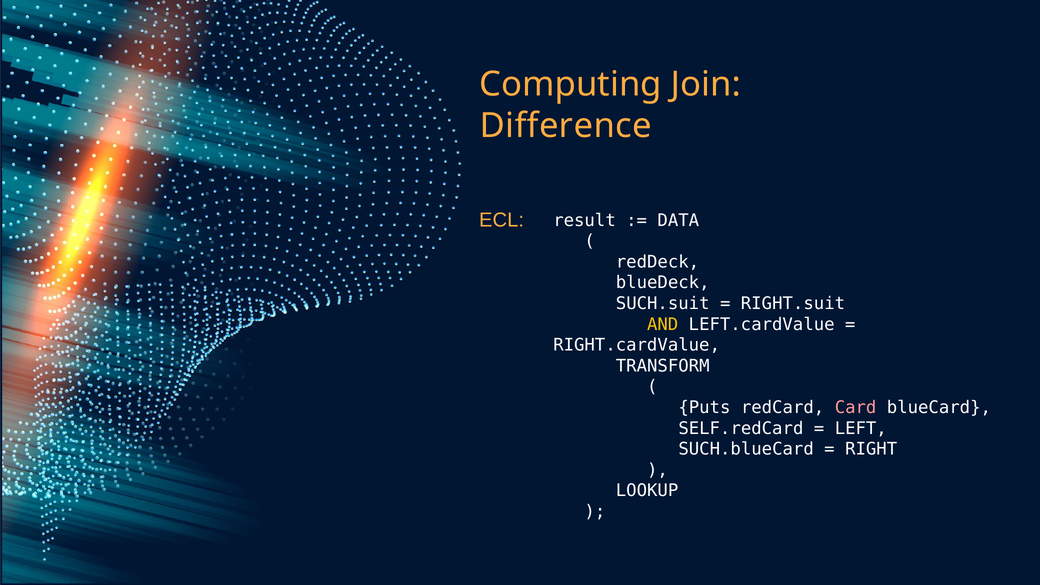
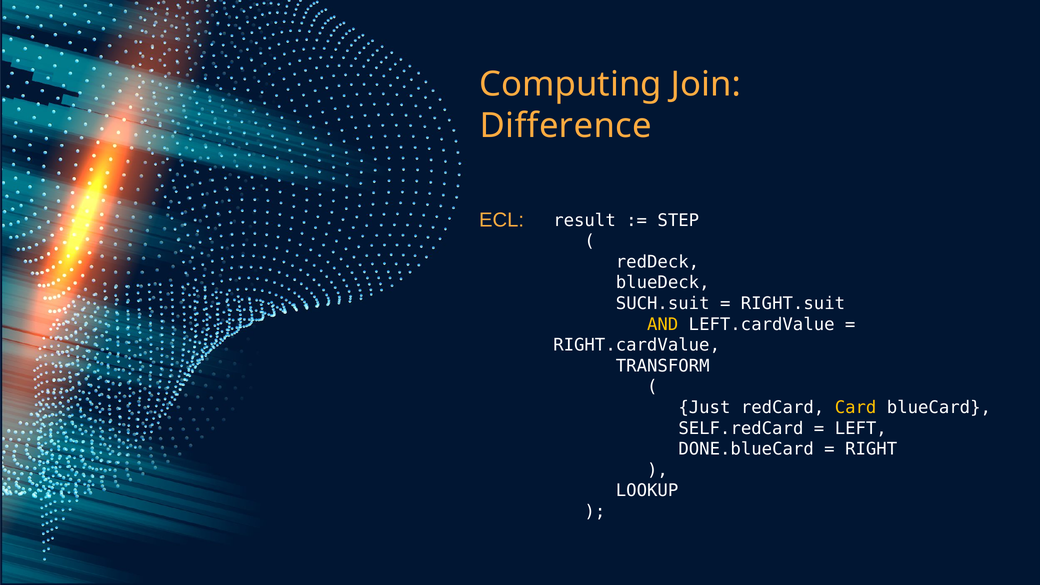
DATA: DATA -> STEP (678, 220)
Puts: Puts -> Just (704, 408)
Card colour: pink -> yellow (856, 408)
SUCH.blueCard: SUCH.blueCard -> DONE.blueCard (746, 449)
